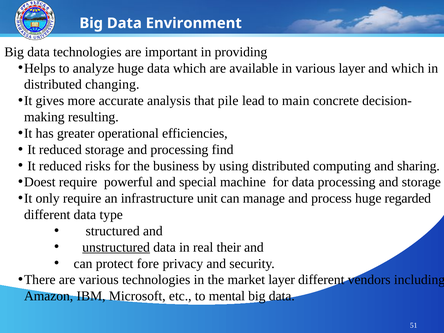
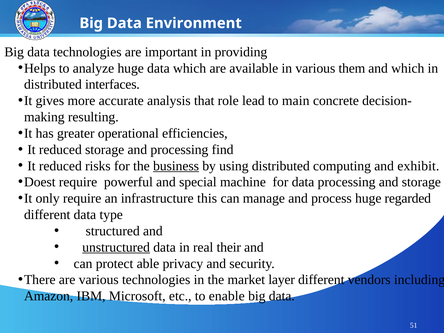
various layer: layer -> them (352, 68)
changing: changing -> interfaces (112, 85)
pile: pile -> role (228, 101)
business underline: none -> present (176, 166)
sharing: sharing -> exhibit (418, 166)
unit: unit -> this (207, 198)
fore: fore -> able (148, 264)
mental: mental -> enable (227, 296)
